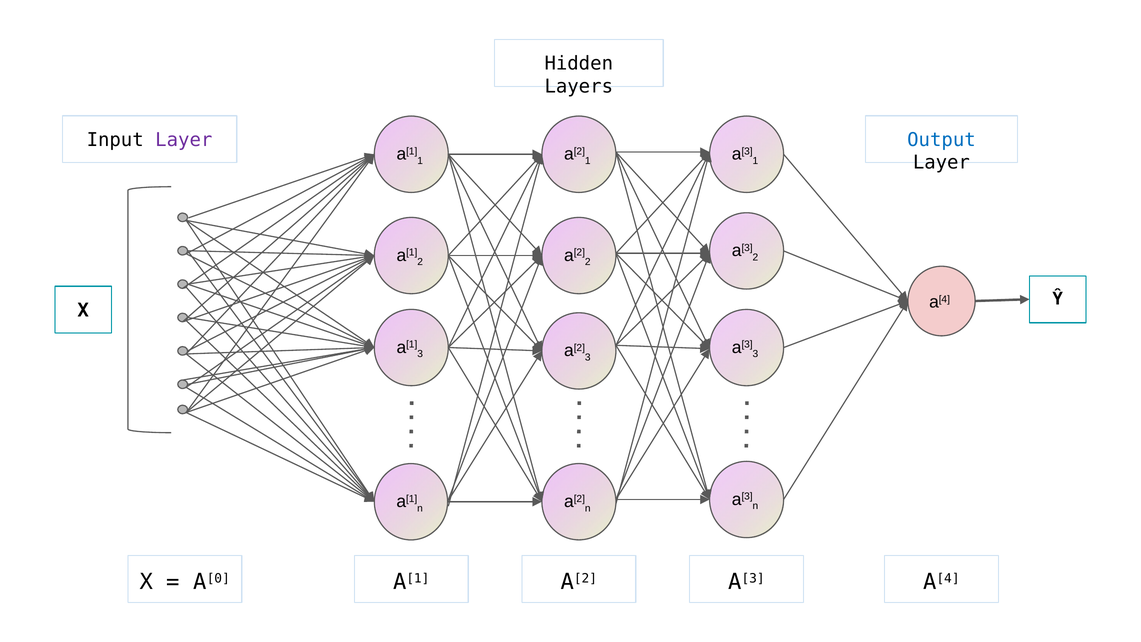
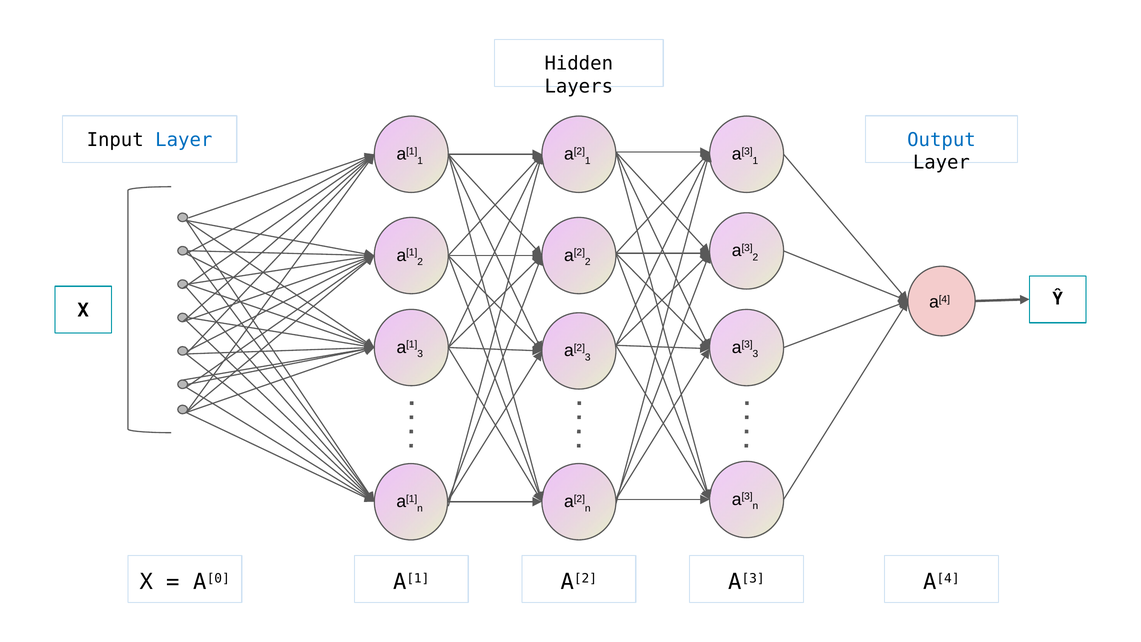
Layer colour: purple -> blue (184, 140)
